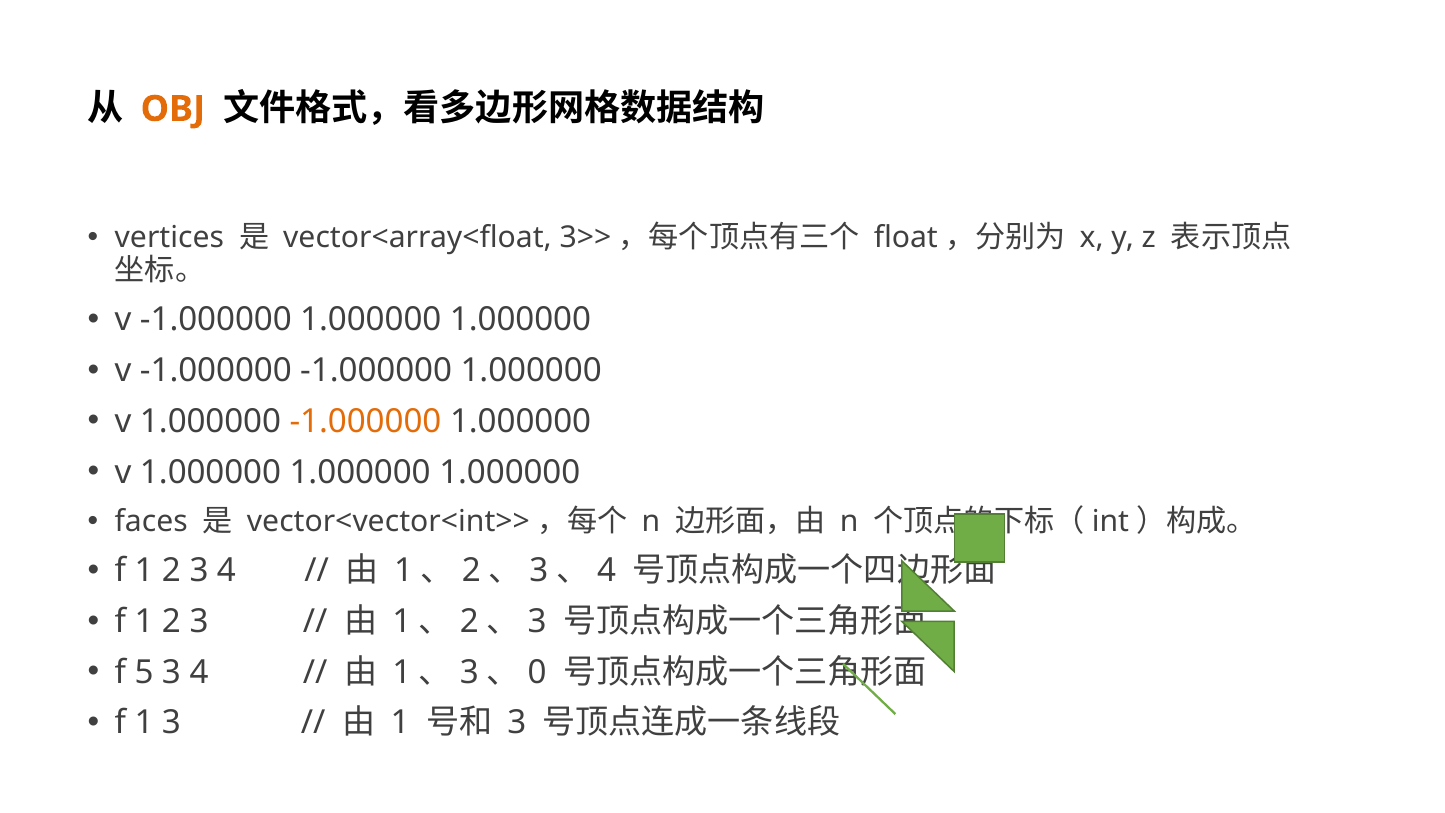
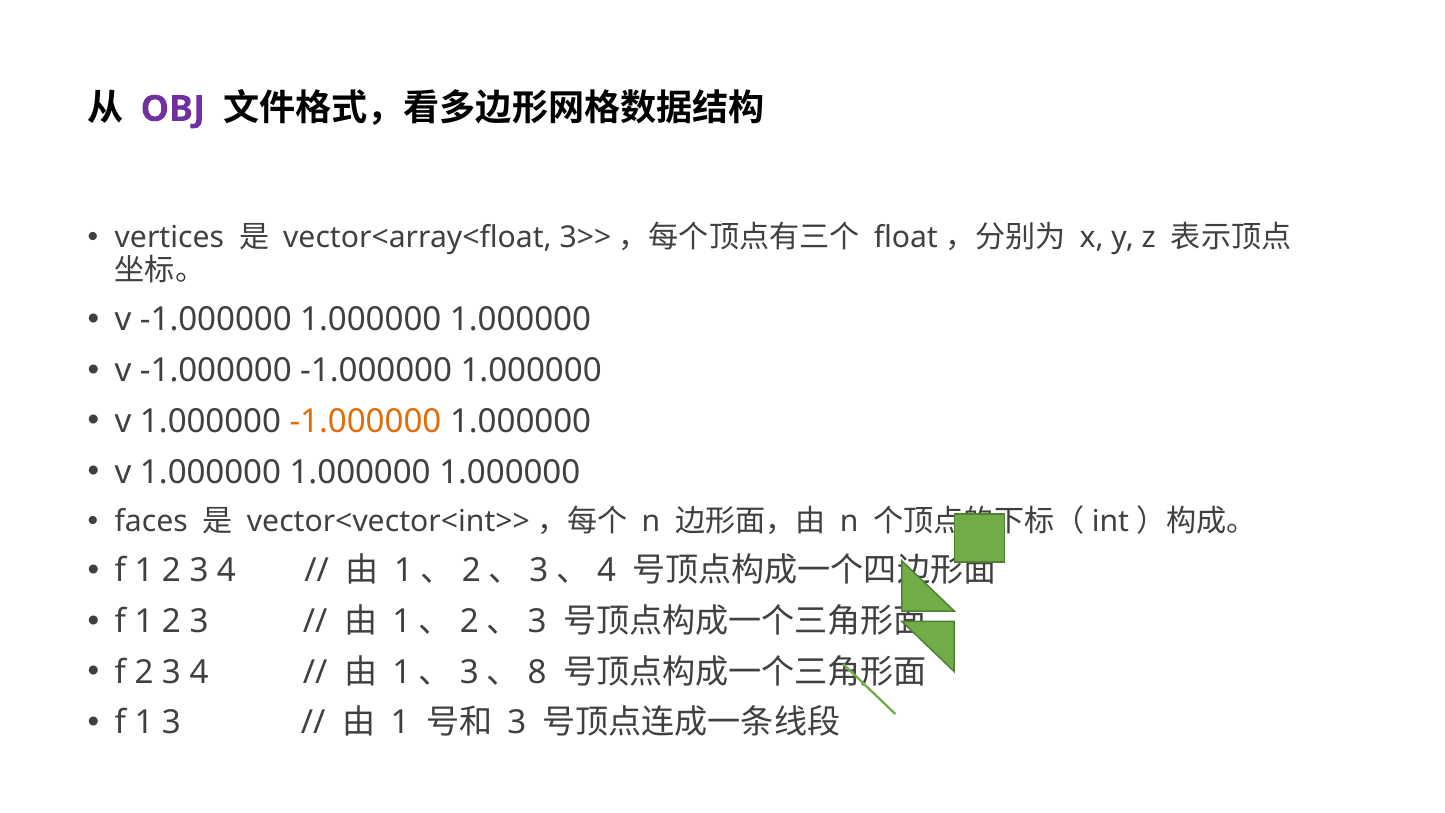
OBJ colour: orange -> purple (173, 109)
f 5: 5 -> 2 (144, 672)
0: 0 -> 8 (537, 672)
